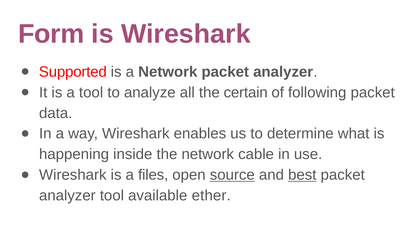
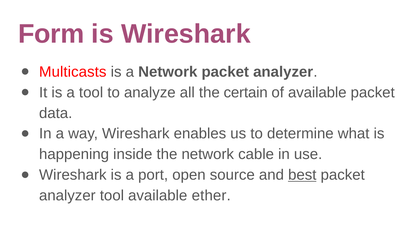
Supported: Supported -> Multicasts (73, 72)
of following: following -> available (317, 93)
files: files -> port (153, 175)
source underline: present -> none (232, 175)
